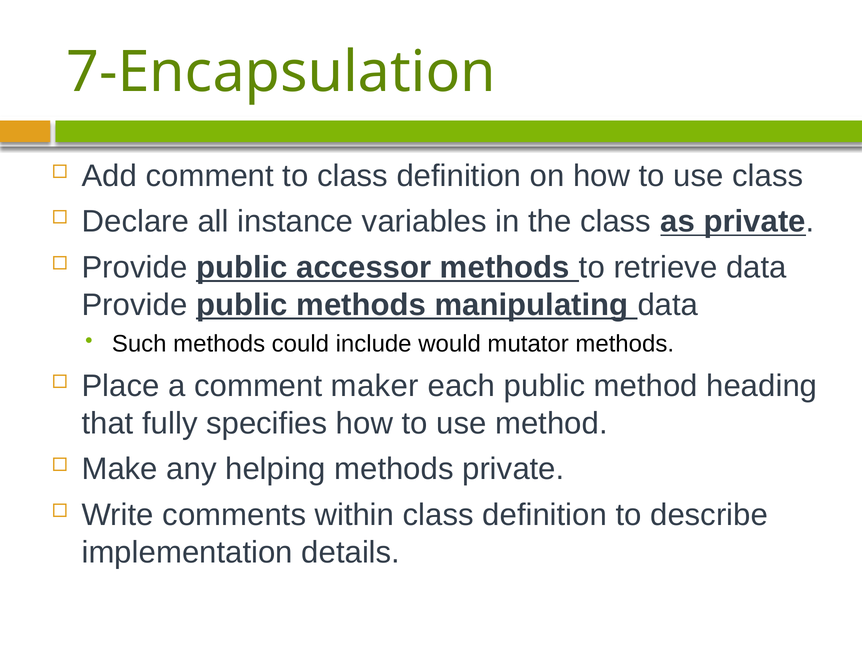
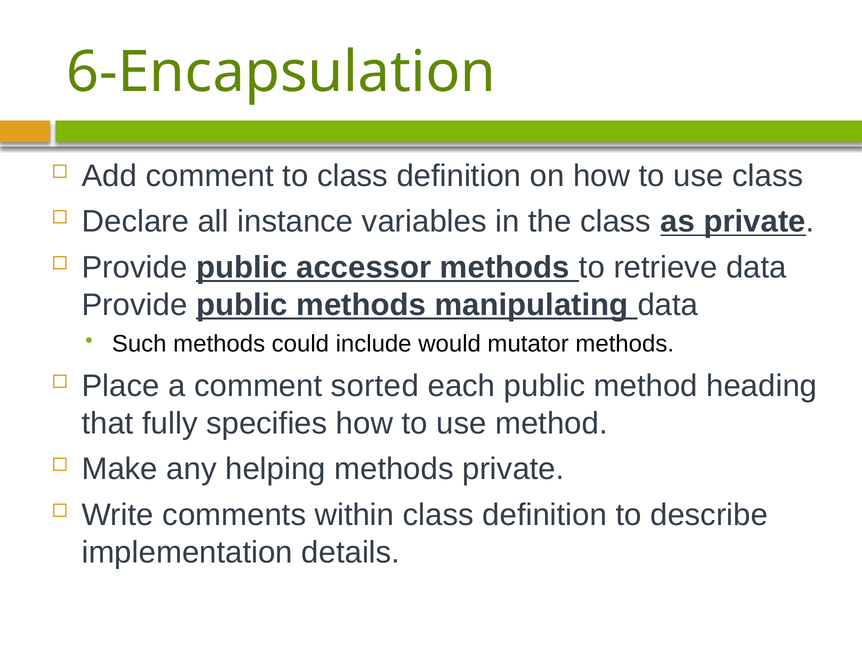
7-Encapsulation: 7-Encapsulation -> 6-Encapsulation (281, 72)
maker: maker -> sorted (375, 386)
